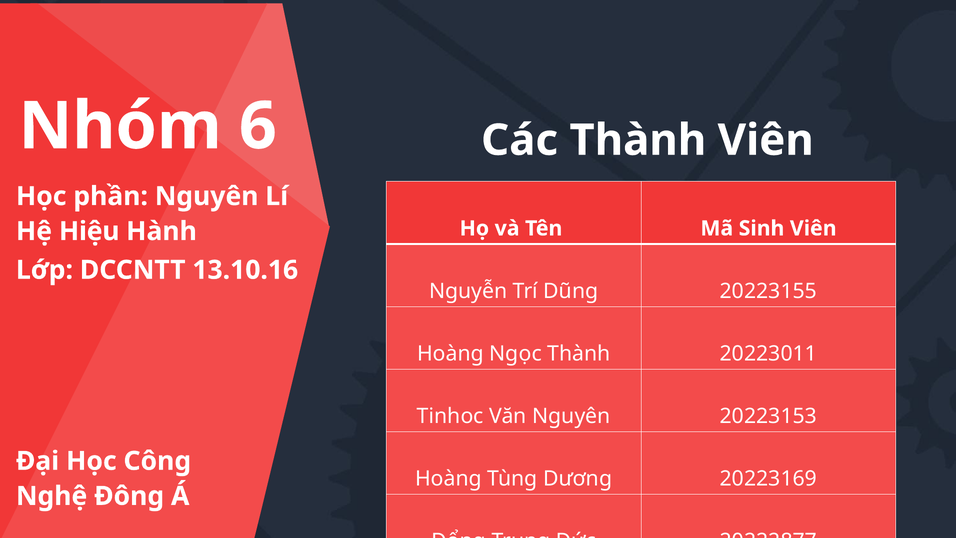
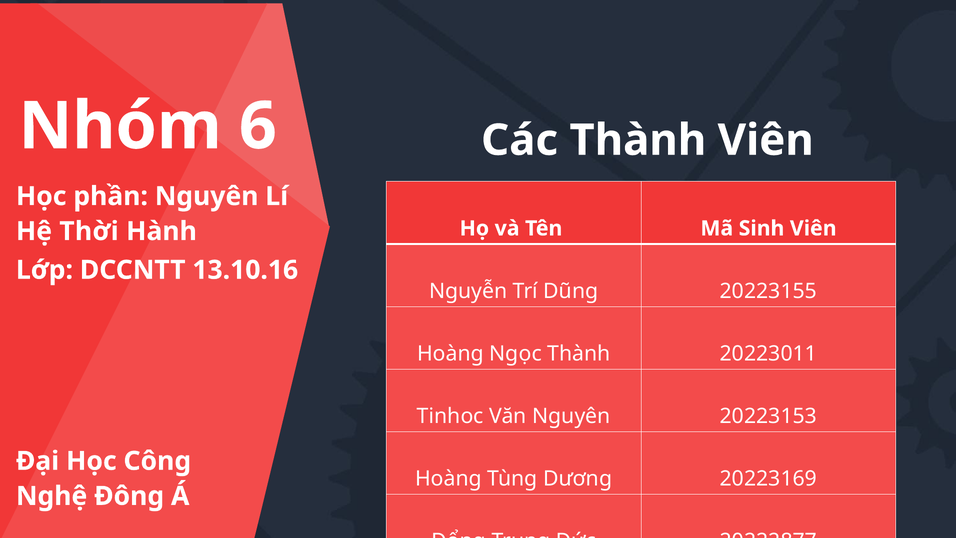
Hiệu: Hiệu -> Thời (89, 232)
